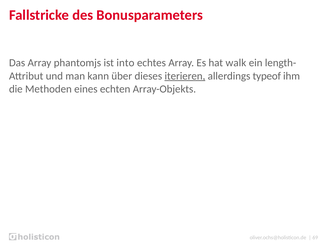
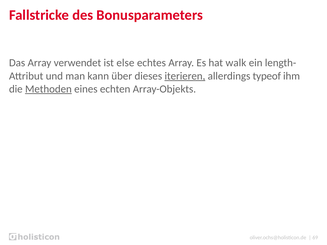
phantomjs: phantomjs -> verwendet (77, 63)
into: into -> else (125, 63)
Methoden underline: none -> present (48, 89)
